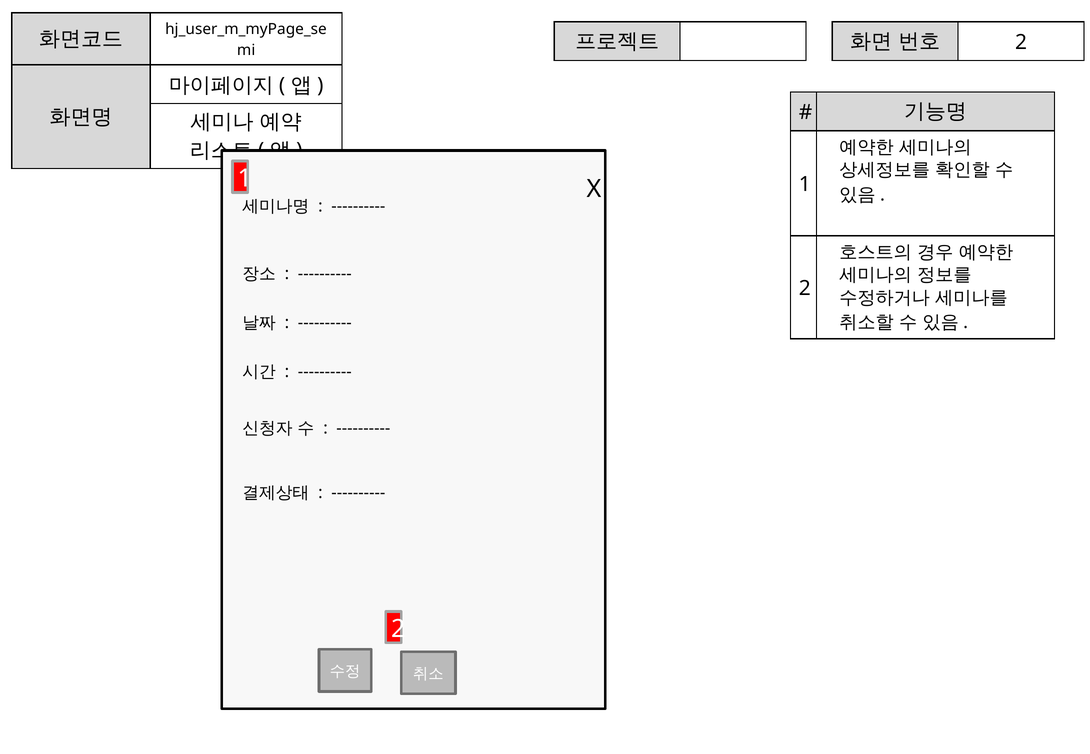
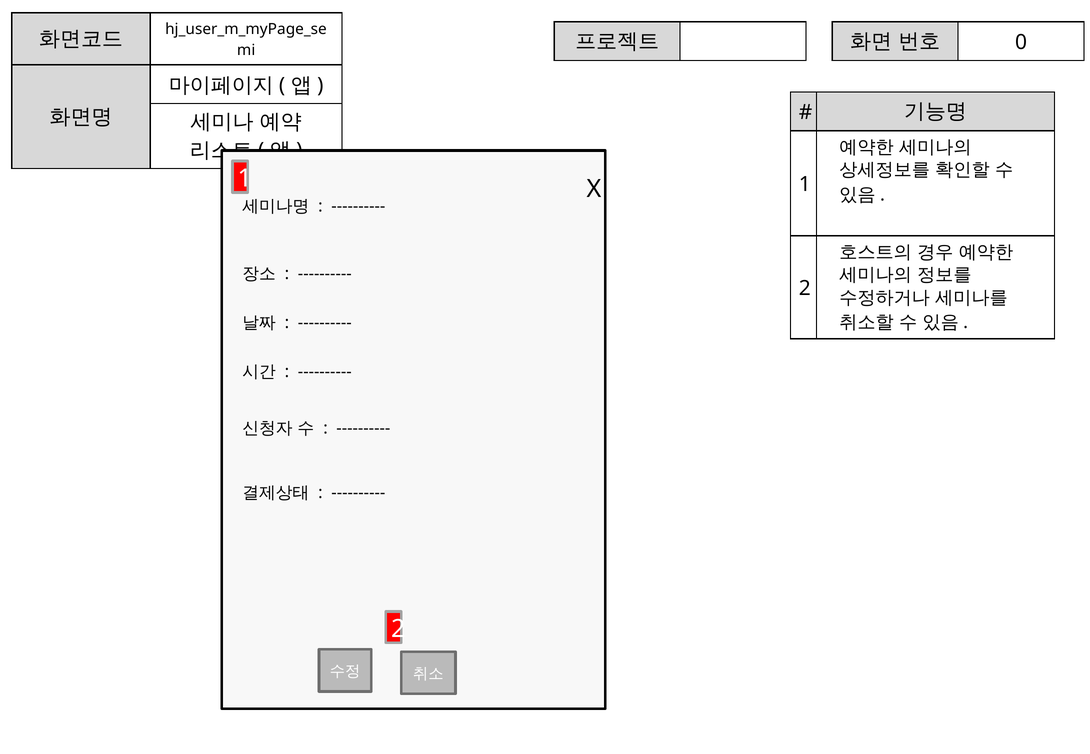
2: 2 -> 0 (1021, 42)
